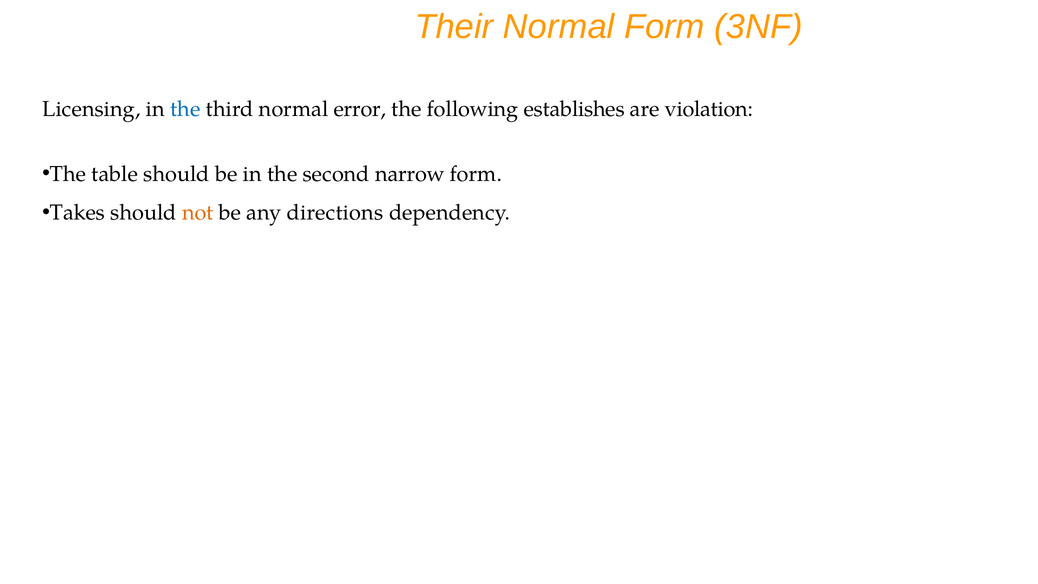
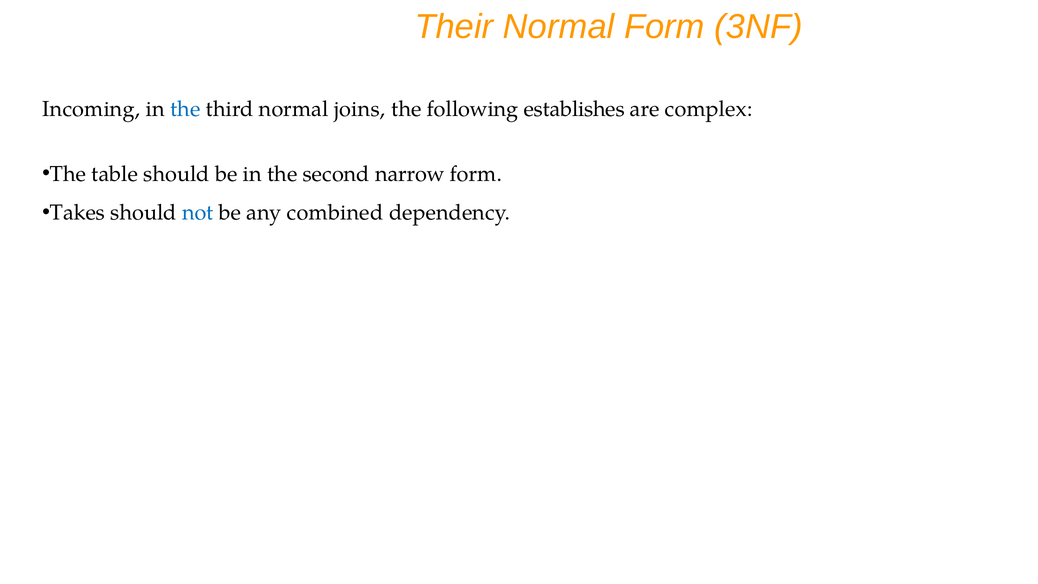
Licensing: Licensing -> Incoming (91, 109)
error: error -> joins (360, 109)
violation: violation -> complex (709, 109)
not colour: orange -> blue (198, 213)
directions: directions -> combined (335, 213)
